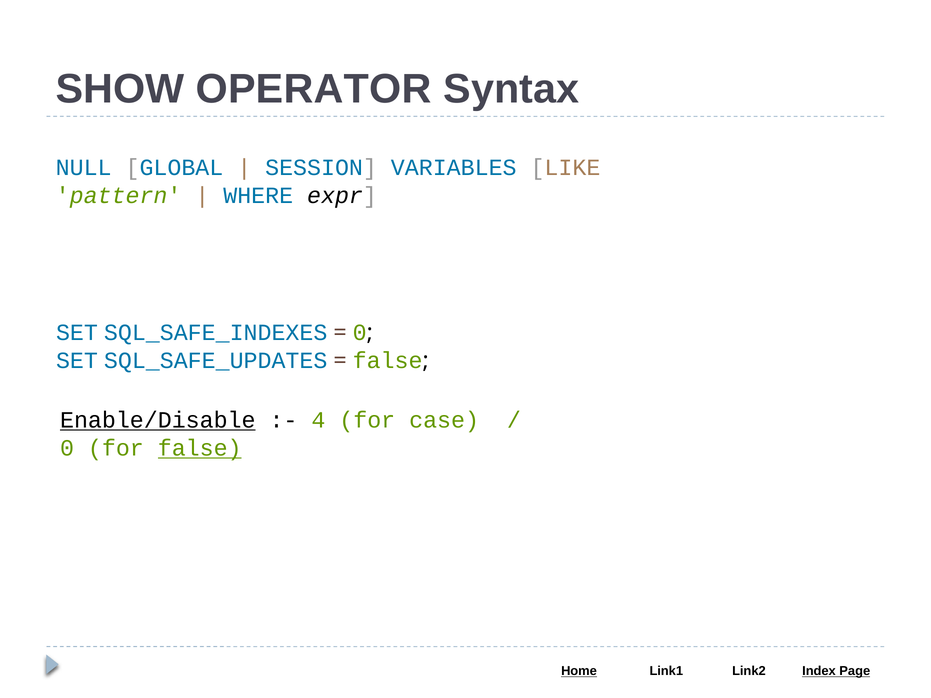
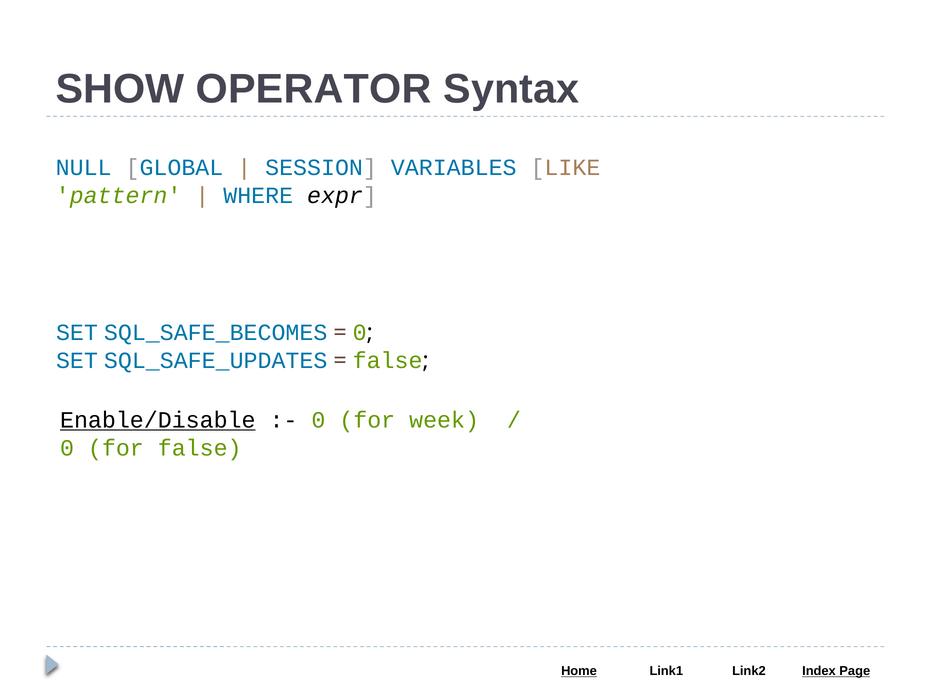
SQL_SAFE_INDEXES: SQL_SAFE_INDEXES -> SQL_SAFE_BECOMES (216, 333)
4: 4 -> 0 (318, 420)
case: case -> week (444, 420)
false underline: present -> none (200, 448)
